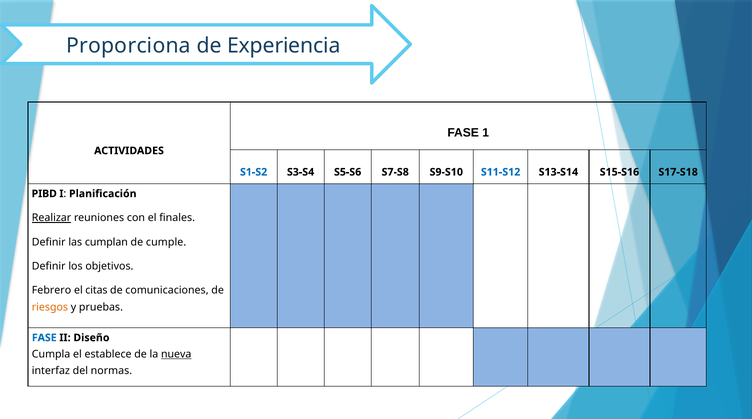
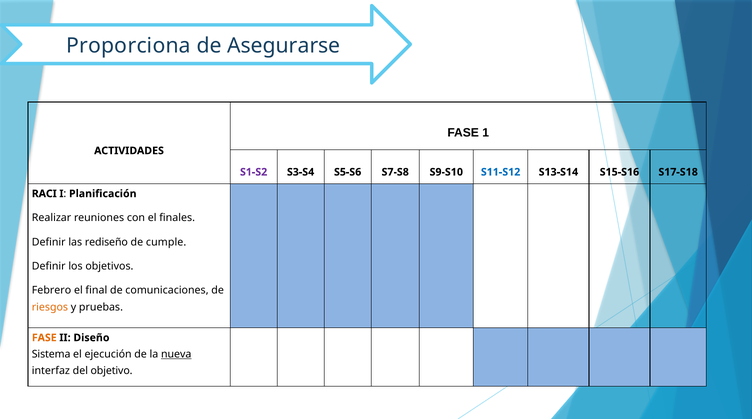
Experiencia: Experiencia -> Asegurarse (284, 46)
S1-S2 colour: blue -> purple (254, 172)
PIBD: PIBD -> RACI (44, 194)
Realizar underline: present -> none (52, 218)
cumplan: cumplan -> rediseño (106, 242)
citas: citas -> final (96, 290)
FASE colour: blue -> orange (44, 338)
Cumpla: Cumpla -> Sistema (51, 354)
establece: establece -> ejecución (108, 354)
normas: normas -> objetivo (112, 371)
